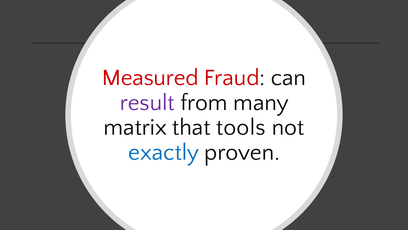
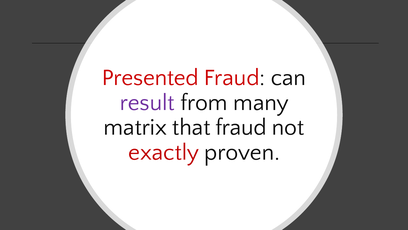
Measured: Measured -> Presented (150, 77)
that tools: tools -> fraud (241, 127)
exactly colour: blue -> red (164, 152)
